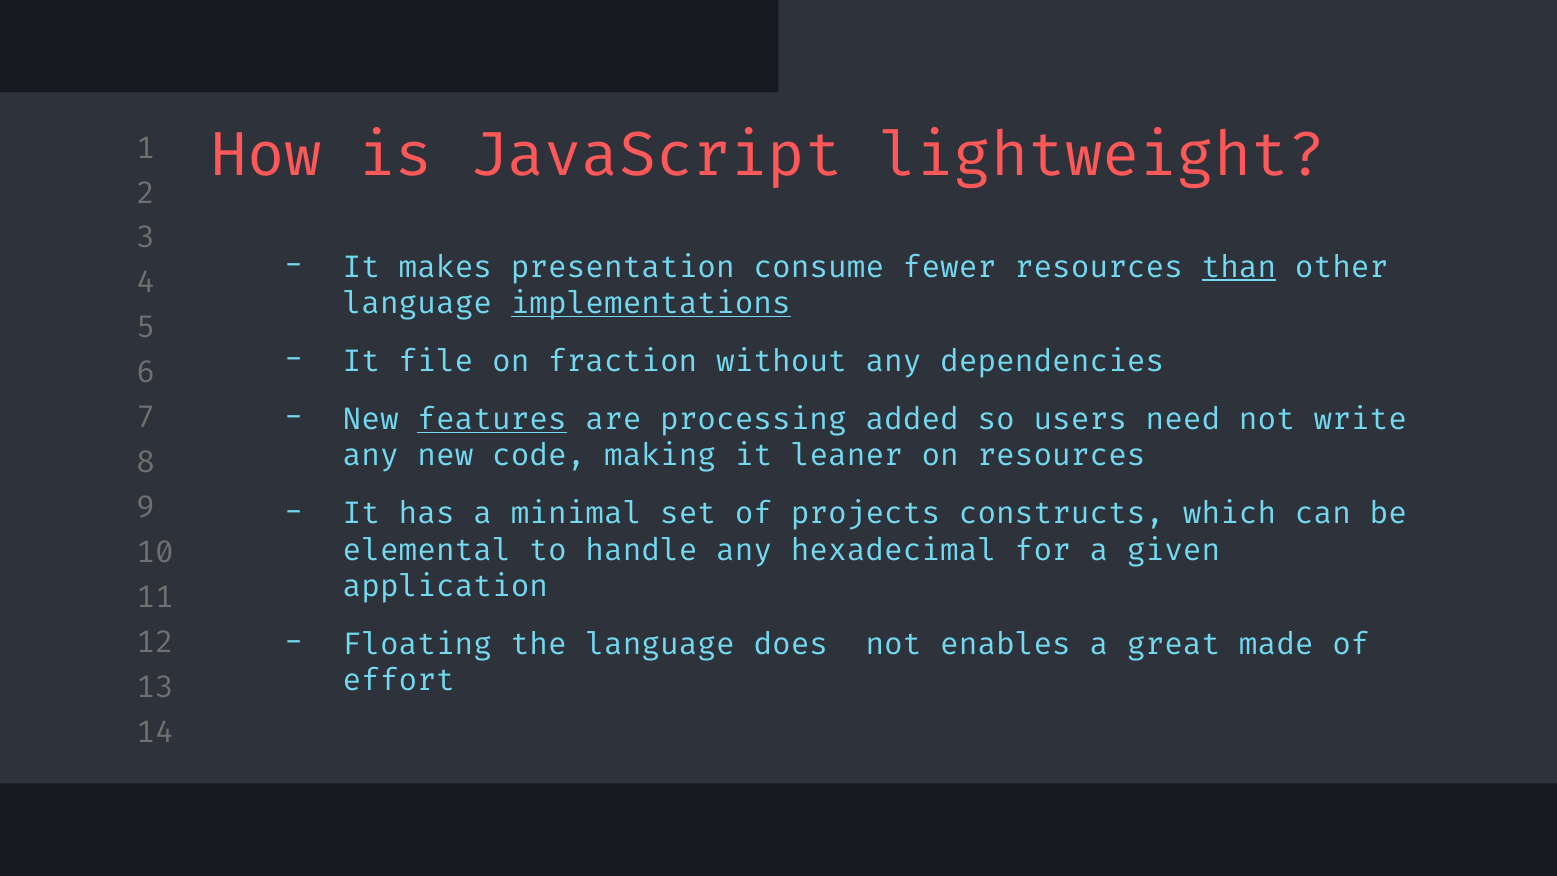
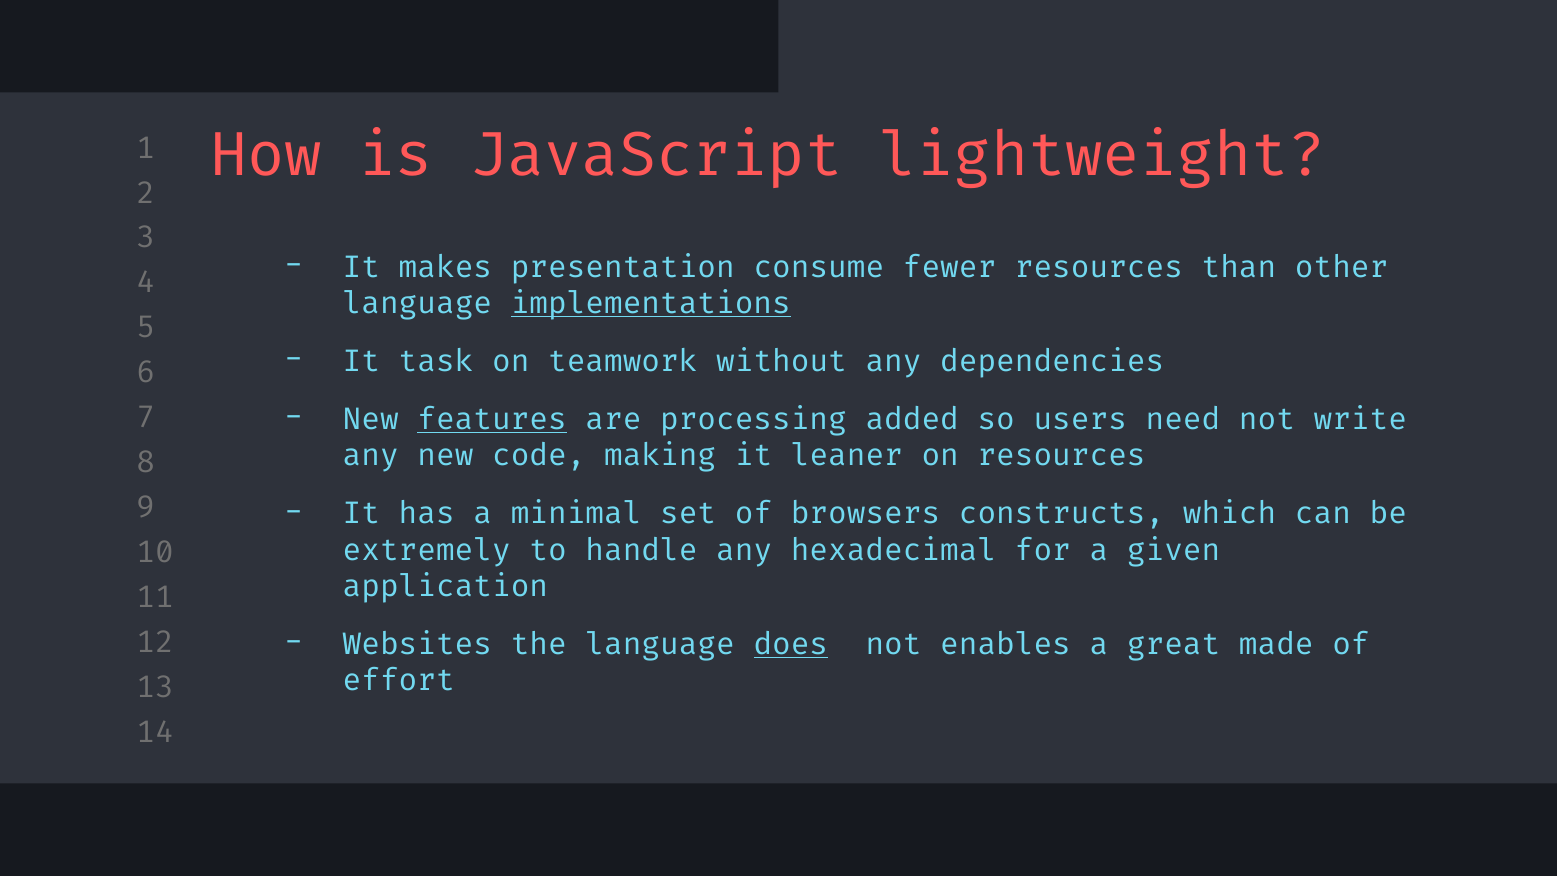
than underline: present -> none (1239, 267)
file: file -> task (436, 361)
fraction: fraction -> teamwork (623, 361)
projects: projects -> browsers (865, 514)
elemental: elemental -> extremely (427, 550)
Floating: Floating -> Websites (417, 644)
does underline: none -> present (791, 644)
